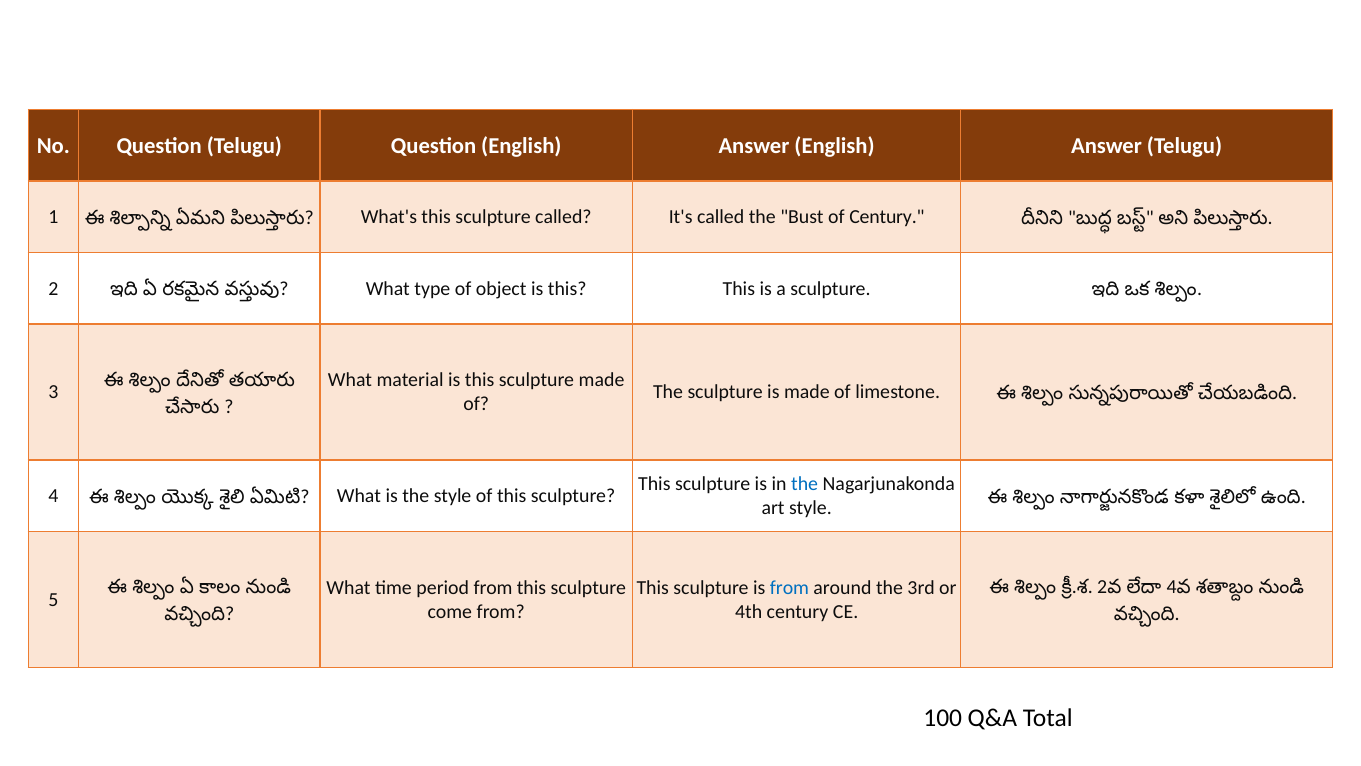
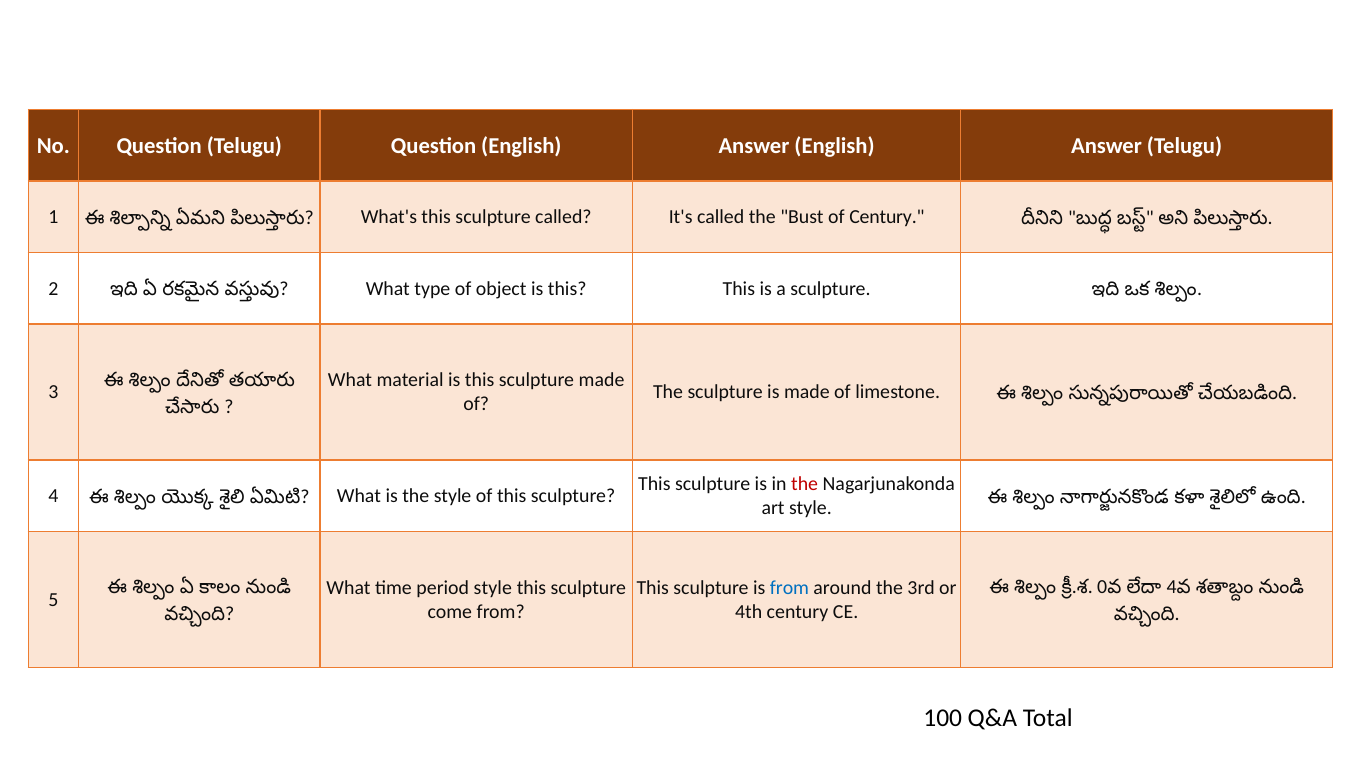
the colour: blue -> red (805, 484)
period from: from -> style (493, 587)
2: 2 -> 0 (1102, 587)
